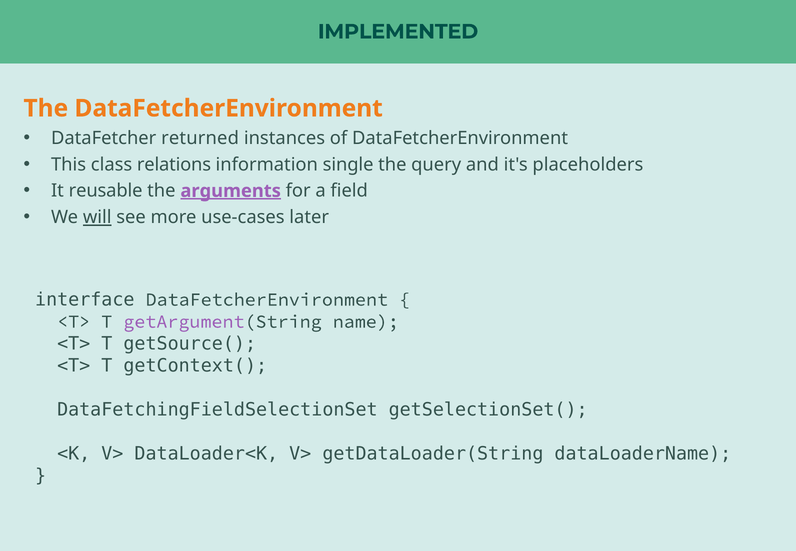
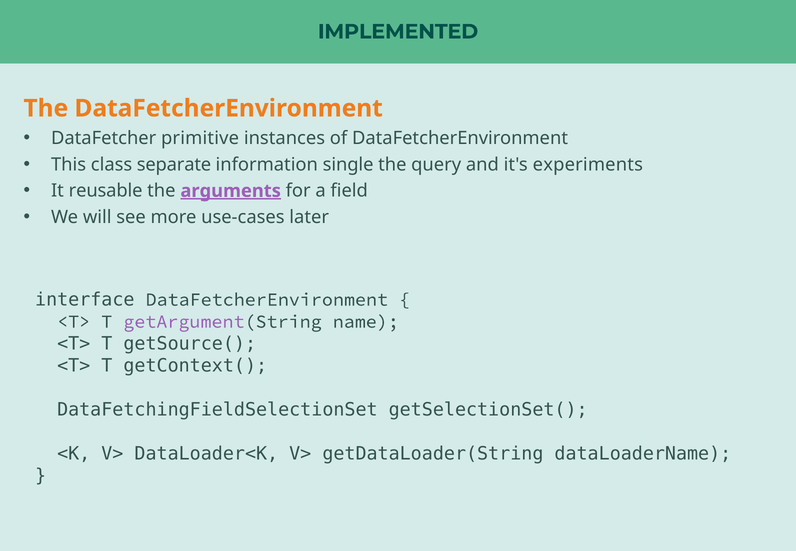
returned: returned -> primitive (200, 138)
relations: relations -> separate (174, 164)
placeholders: placeholders -> experiments (588, 164)
will underline: present -> none (97, 217)
